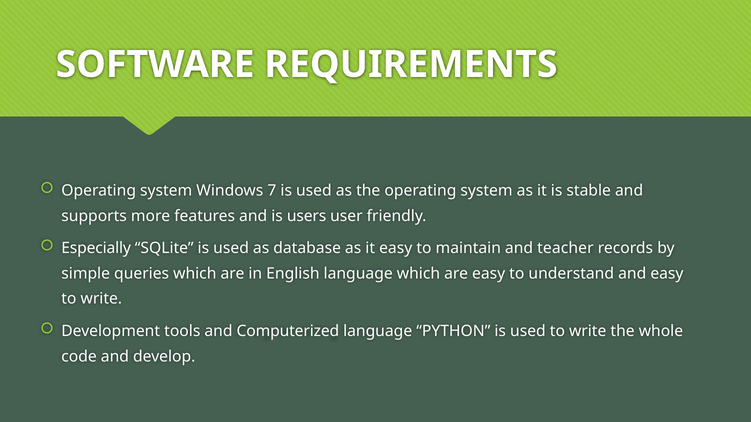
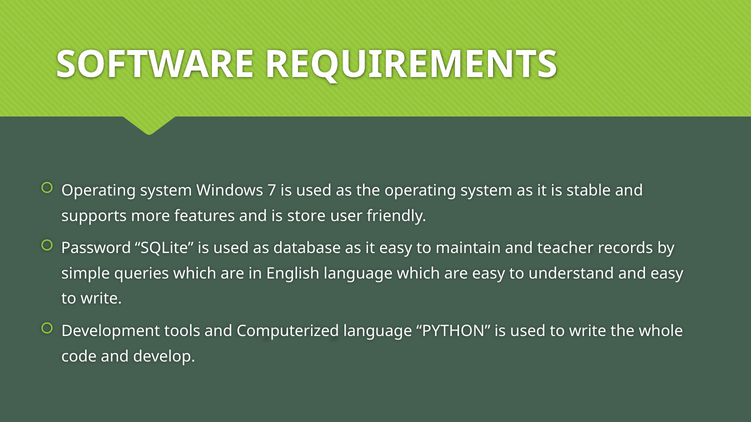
users: users -> store (306, 216)
Especially: Especially -> Password (96, 248)
